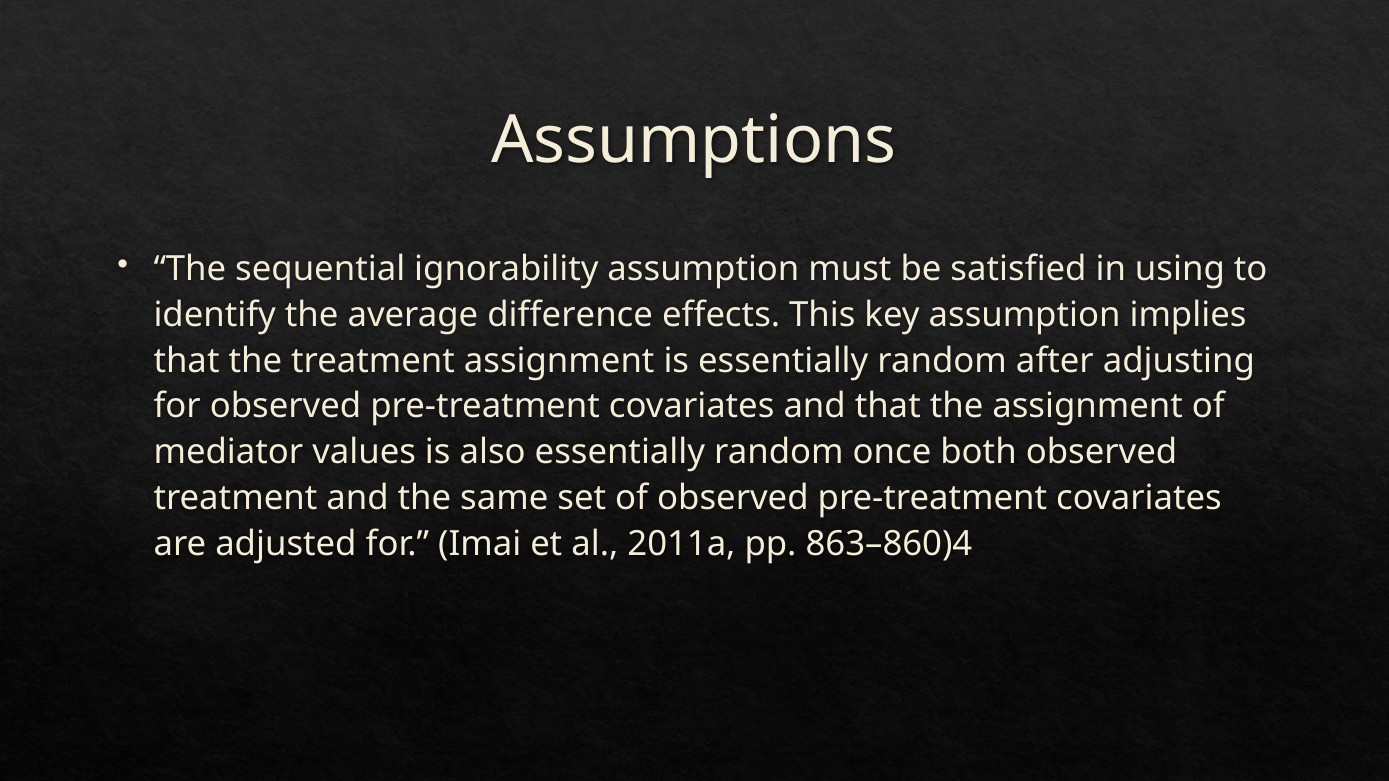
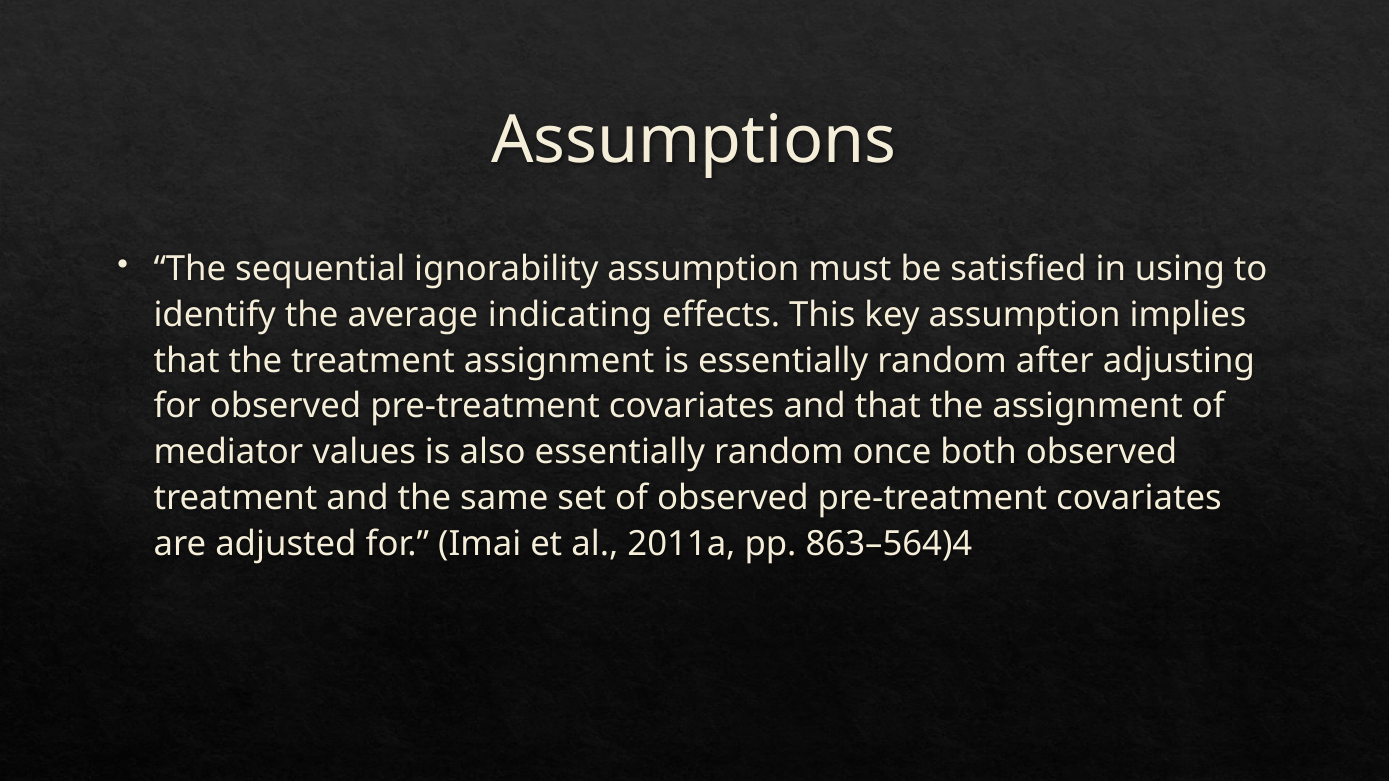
difference: difference -> indicating (570, 315)
863–860)4: 863–860)4 -> 863–564)4 (889, 544)
